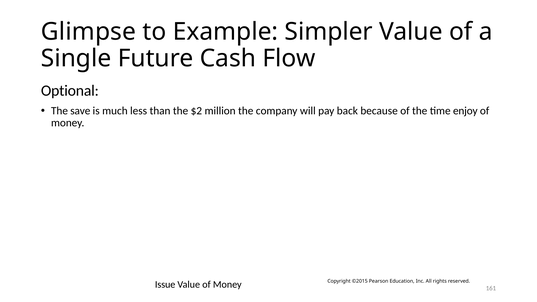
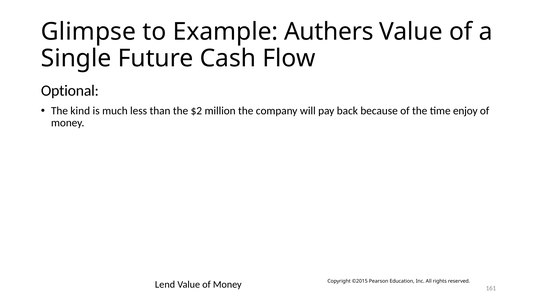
Simpler: Simpler -> Authers (329, 32)
save: save -> kind (80, 111)
Issue: Issue -> Lend (165, 285)
